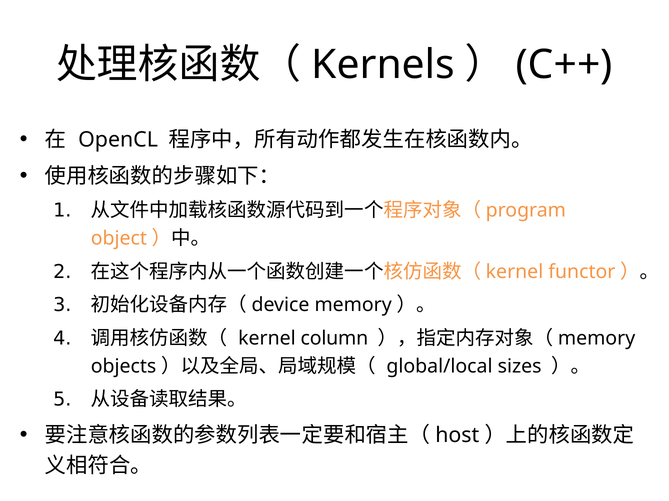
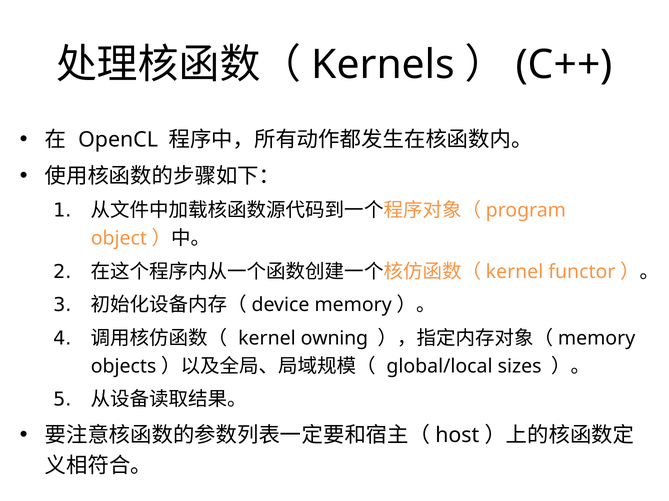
column: column -> owning (334, 339)
